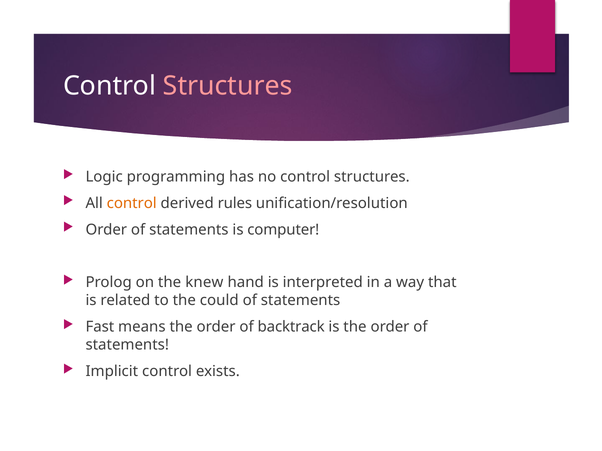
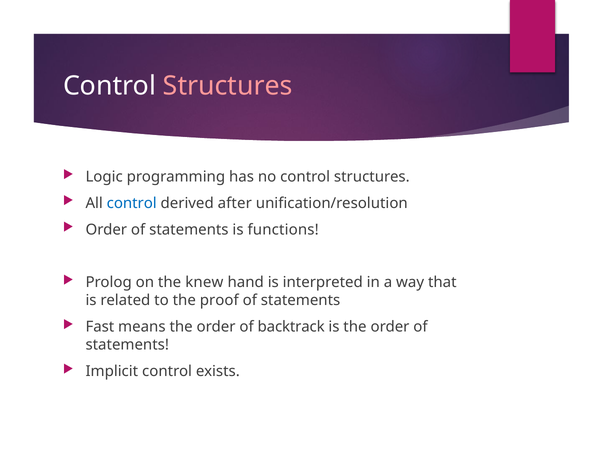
control colour: orange -> blue (132, 203)
rules: rules -> after (235, 203)
computer: computer -> functions (283, 230)
could: could -> proof (219, 301)
